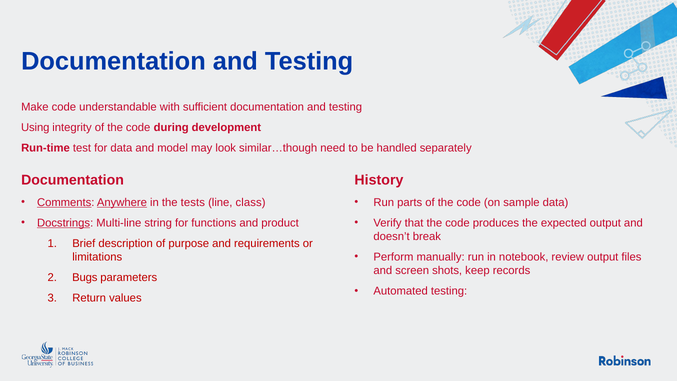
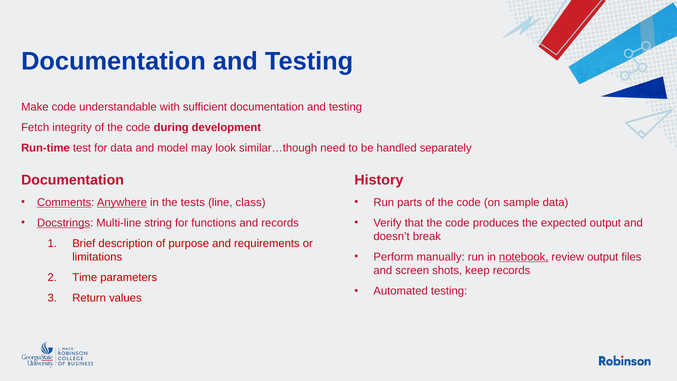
Using: Using -> Fetch (35, 128)
and product: product -> records (280, 223)
notebook underline: none -> present (524, 257)
Bugs: Bugs -> Time (85, 277)
